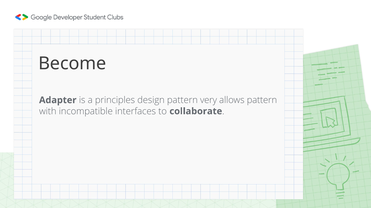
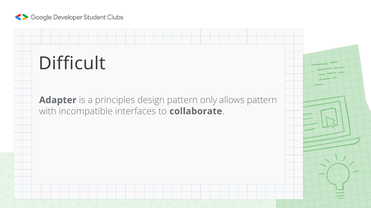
Become: Become -> Difficult (72, 64)
very: very -> only (209, 100)
